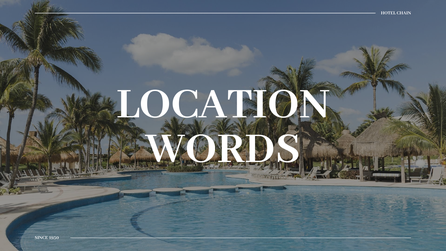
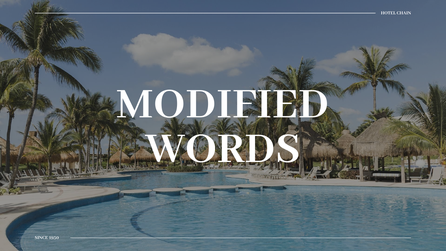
LOCATION: LOCATION -> MODIFIED (223, 102)
